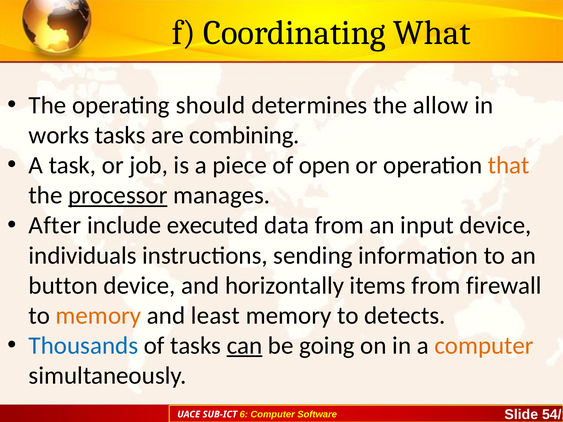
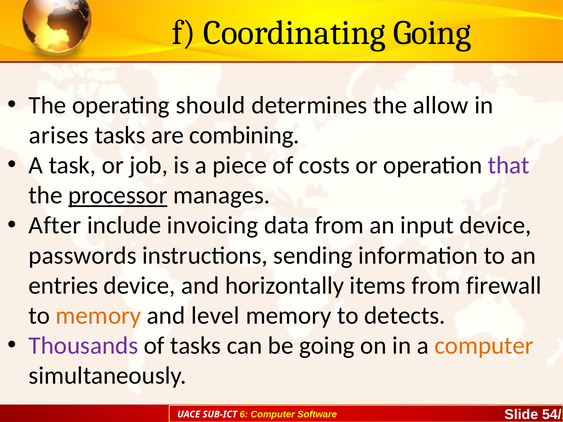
Coordinating What: What -> Going (432, 33)
works: works -> arises (59, 135)
open: open -> costs (325, 165)
that colour: orange -> purple (509, 165)
executed: executed -> invoicing (213, 226)
individuals: individuals -> passwords (83, 256)
button: button -> entries (63, 286)
least: least -> level (215, 316)
Thousands colour: blue -> purple (83, 346)
can underline: present -> none (244, 346)
